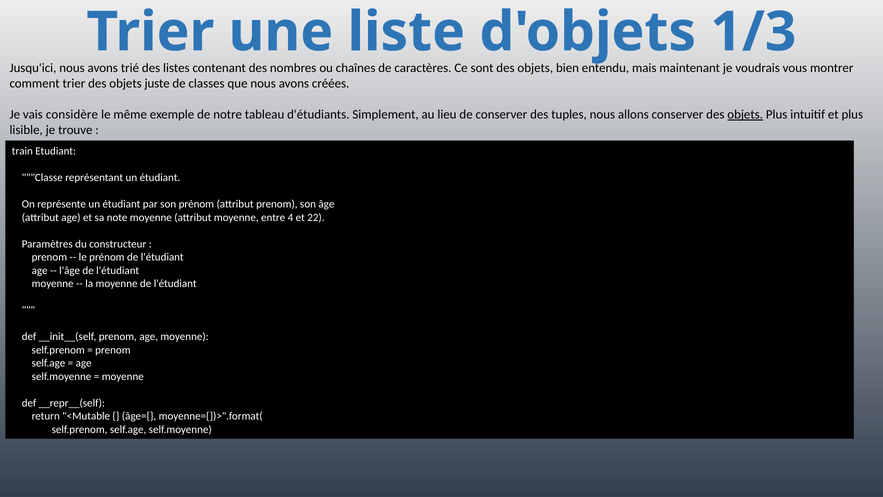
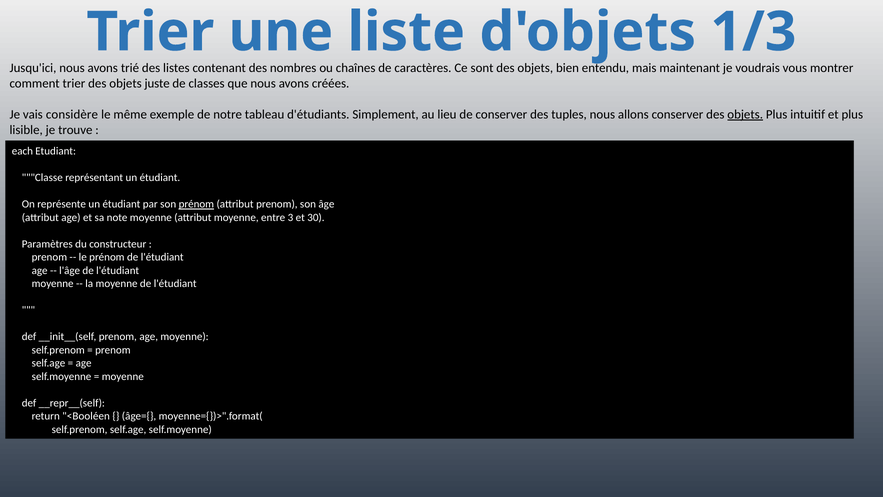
train: train -> each (22, 151)
prénom underline: none -> present (196, 204)
4: 4 -> 3 (290, 217)
22: 22 -> 30 (316, 217)
<Mutable: <Mutable -> <Booléen (86, 416)
